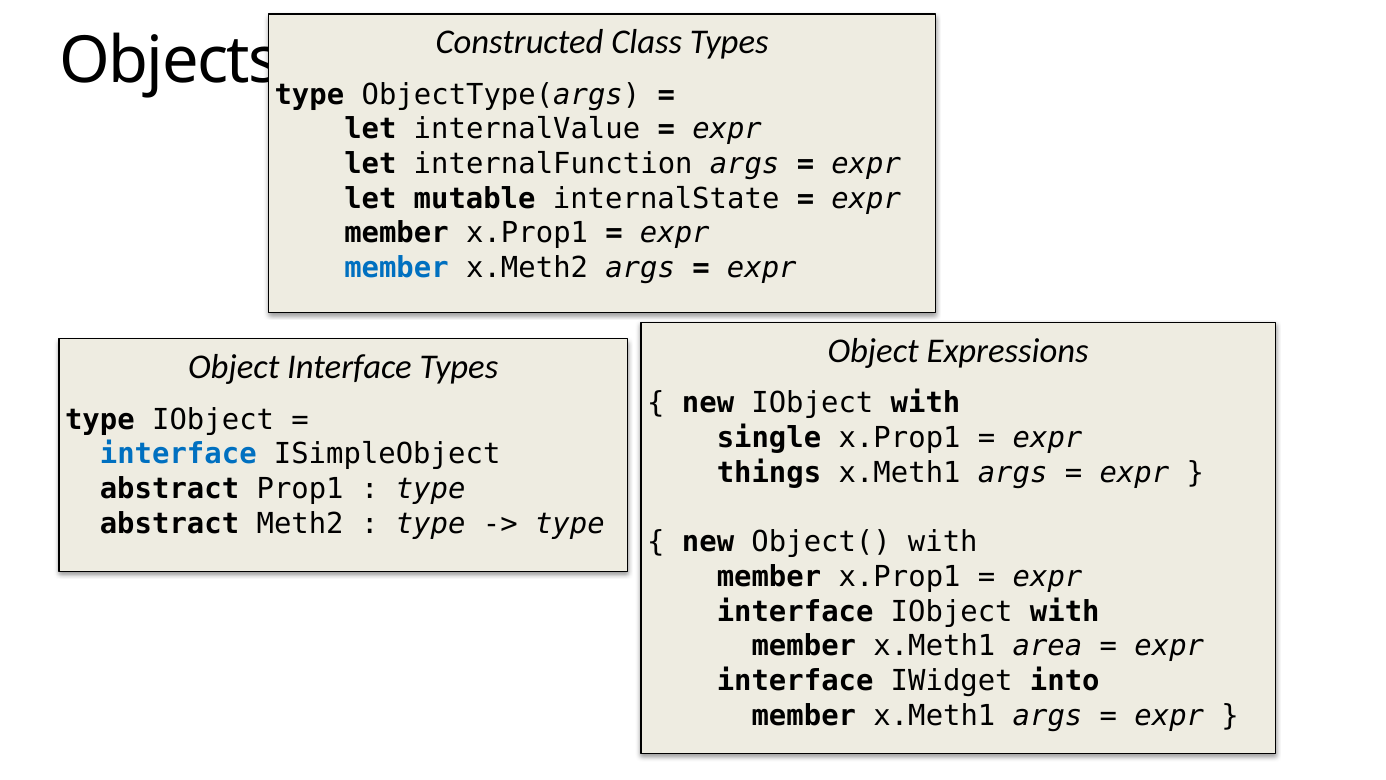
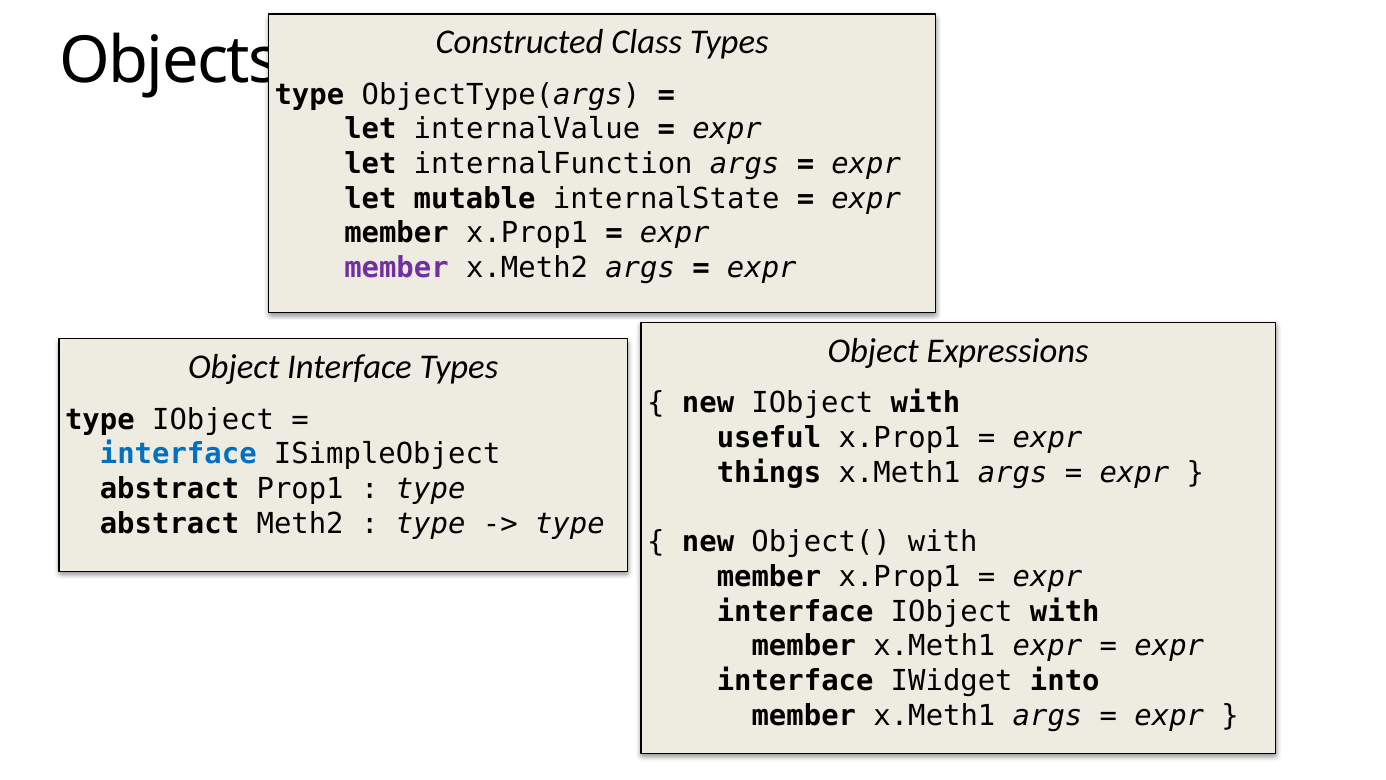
member colour: blue -> purple (396, 268)
single: single -> useful (769, 438)
x.Meth1 area: area -> expr (1047, 646)
